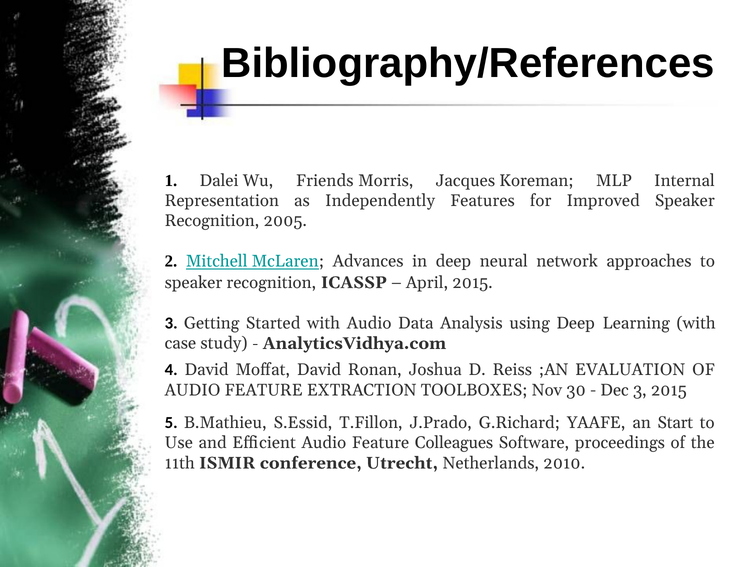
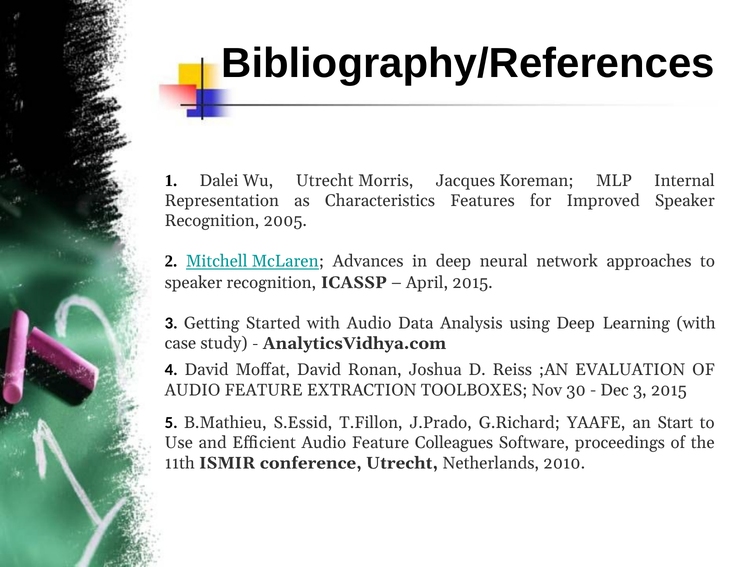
Wu Friends: Friends -> Utrecht (325, 180)
Independently: Independently -> Characteristics (380, 200)
